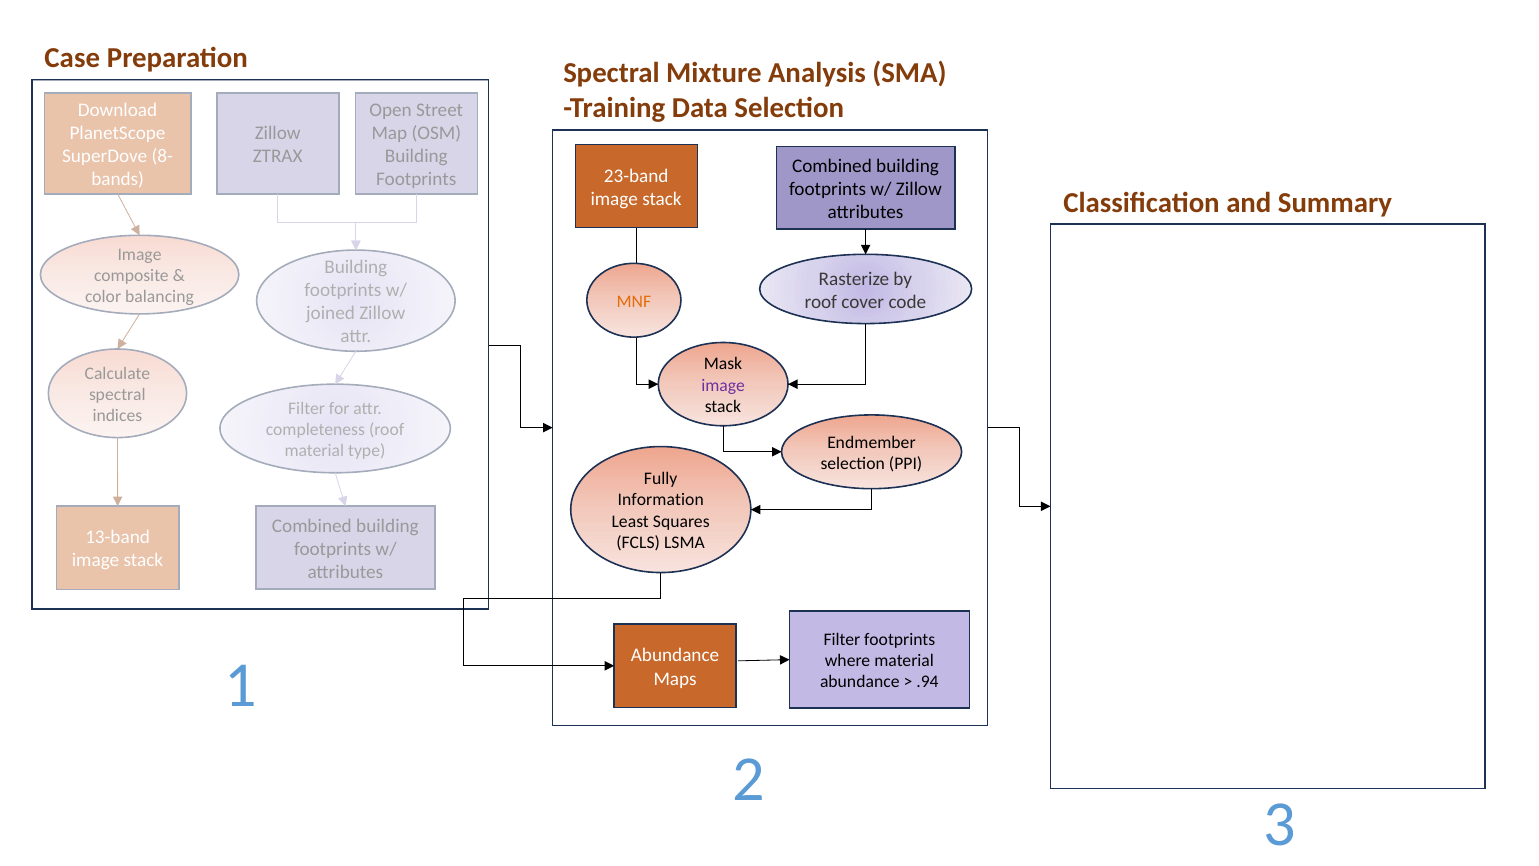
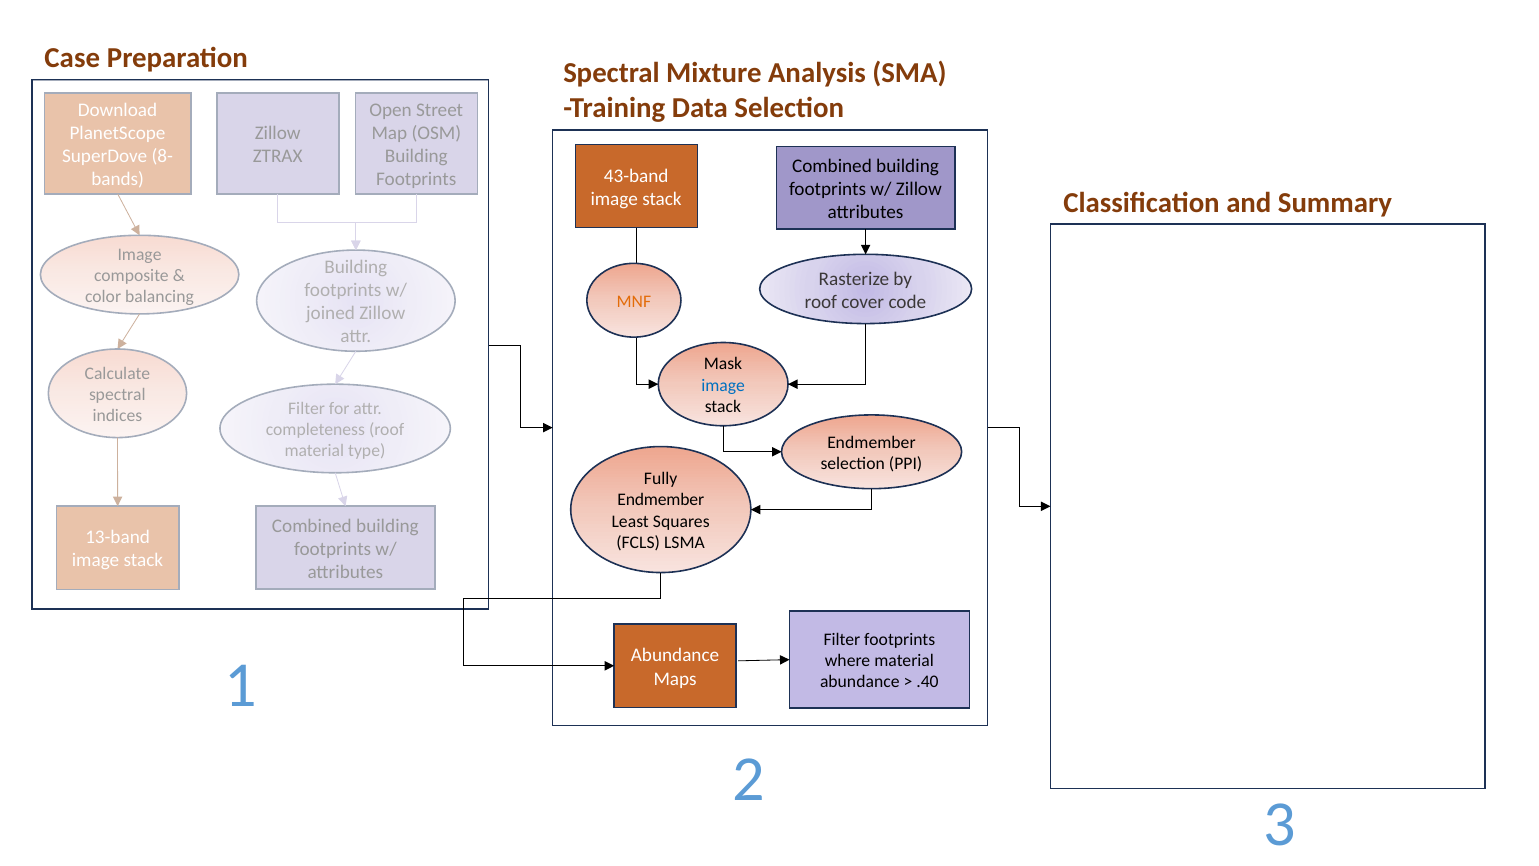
23-band: 23-band -> 43-band (636, 176)
image colour: purple -> blue (723, 385)
Information: Information -> Endmember (661, 500)
.94: .94 -> .40 (927, 682)
